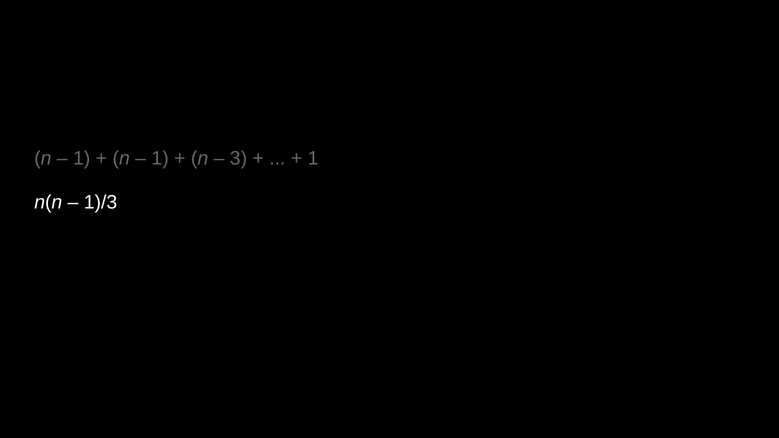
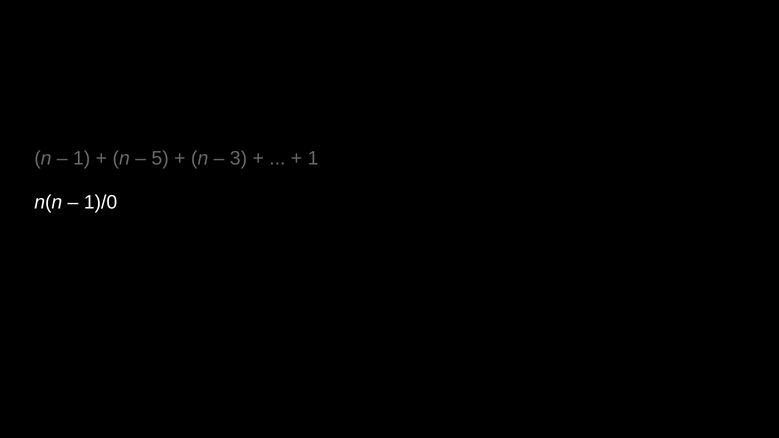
1: 1 -> 5 (160, 158)
1)/3: 1)/3 -> 1)/0 (101, 203)
